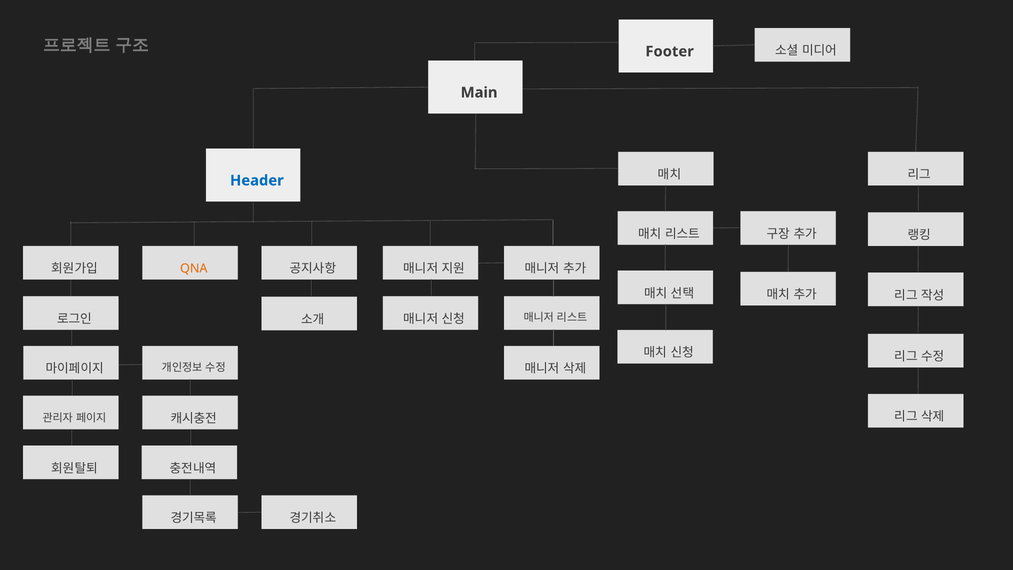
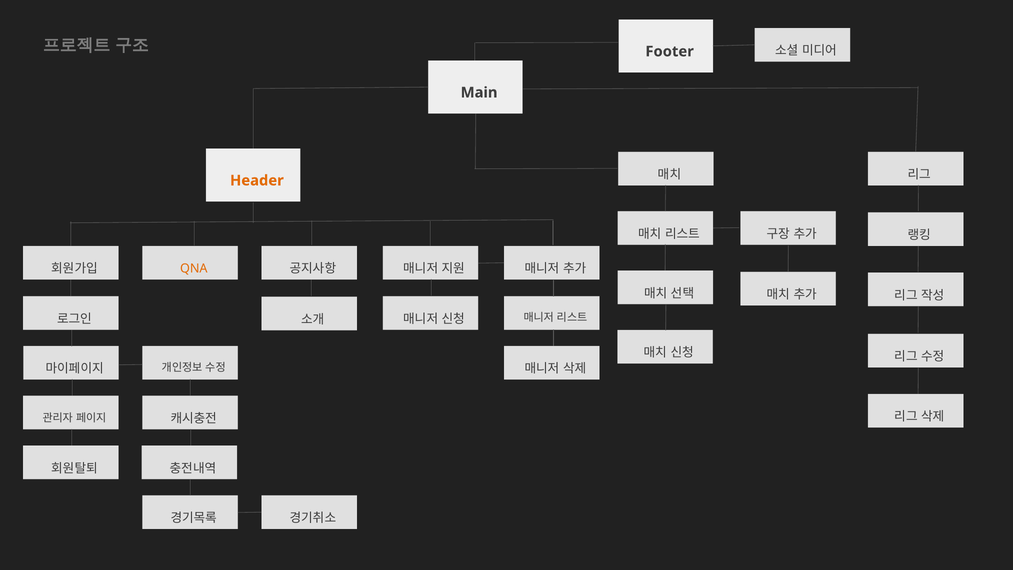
Header colour: blue -> orange (257, 180)
